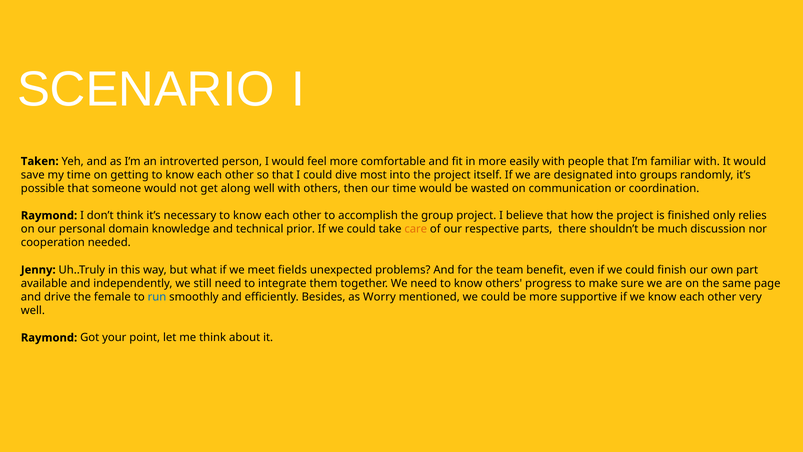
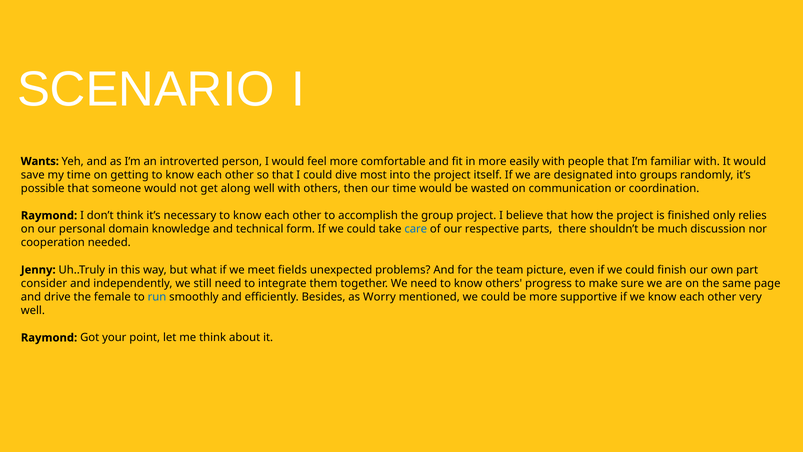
Taken: Taken -> Wants (40, 161)
prior: prior -> form (301, 229)
care colour: orange -> blue (416, 229)
benefit: benefit -> picture (546, 270)
available: available -> consider (44, 283)
